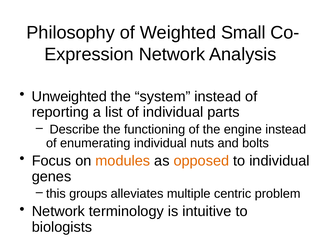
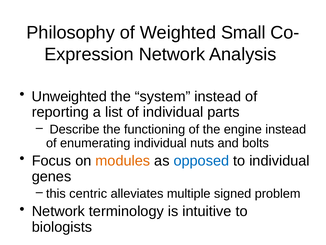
opposed colour: orange -> blue (201, 160)
groups: groups -> centric (88, 193)
centric: centric -> signed (233, 193)
